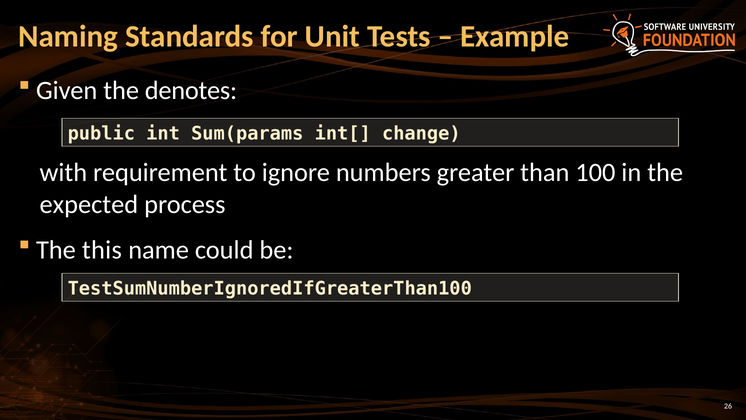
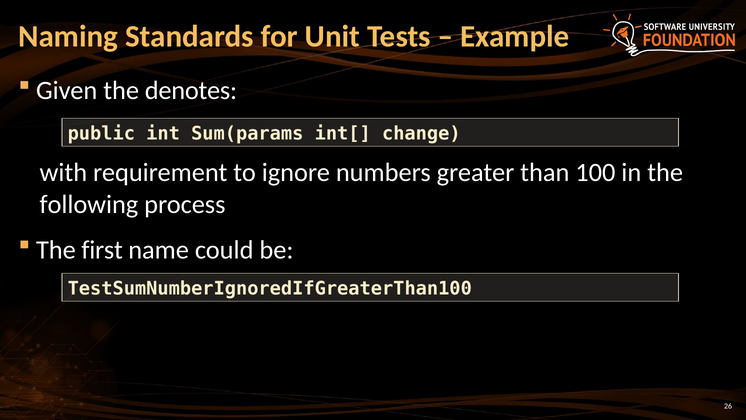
expected: expected -> following (89, 204)
this: this -> first (102, 250)
